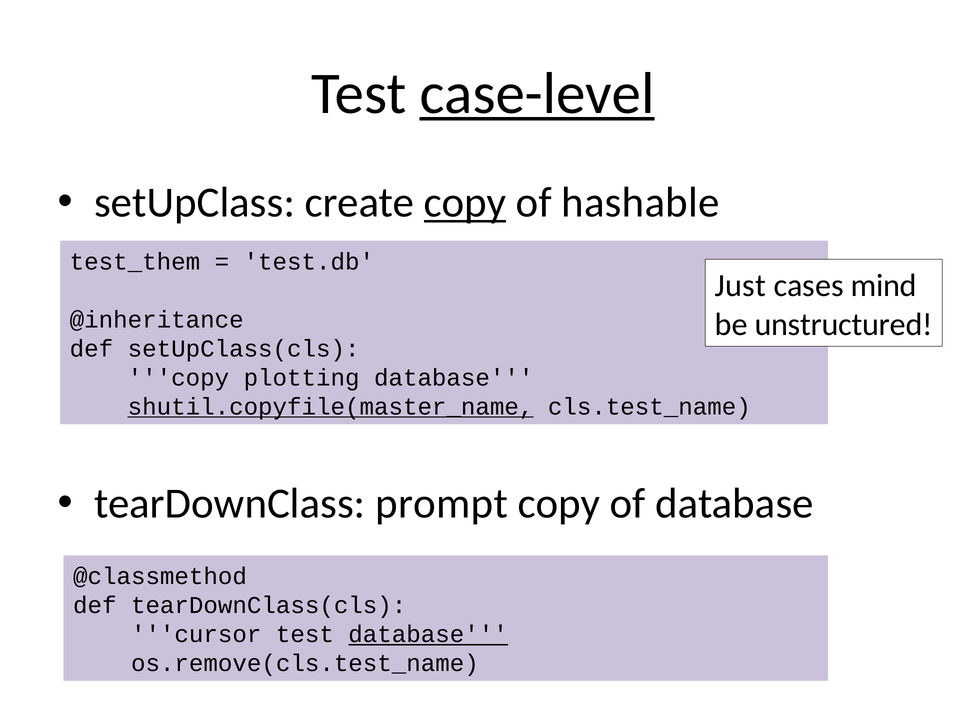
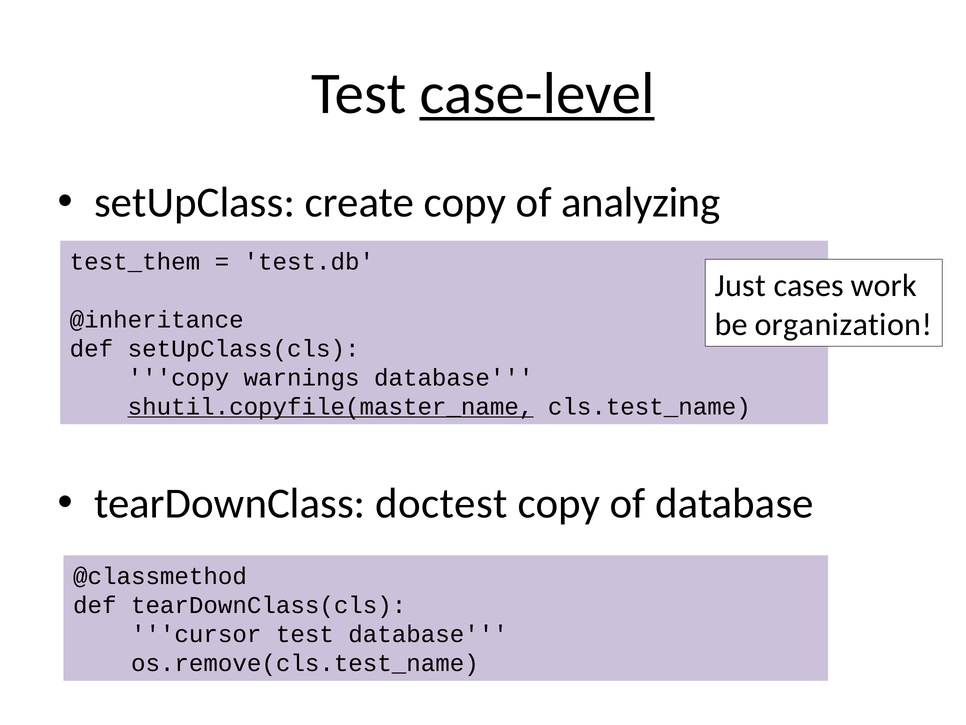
copy underline: present -> none (465, 203)
hashable: hashable -> analyzing (641, 203)
mind: mind -> work (884, 286)
unstructured: unstructured -> organization (843, 324)
plotting: plotting -> warnings (302, 377)
prompt: prompt -> doctest (441, 503)
database underline: present -> none (428, 634)
